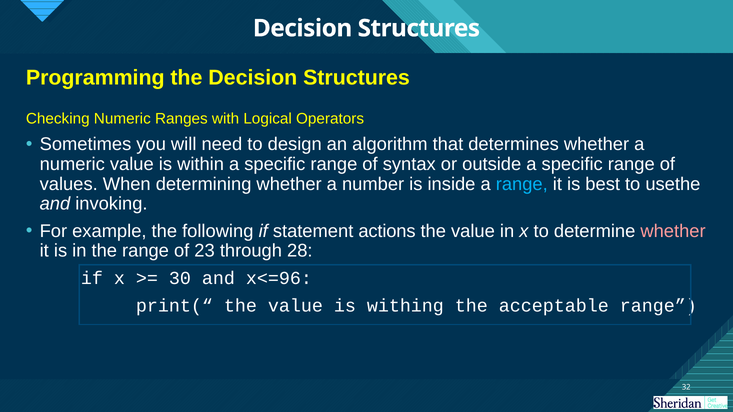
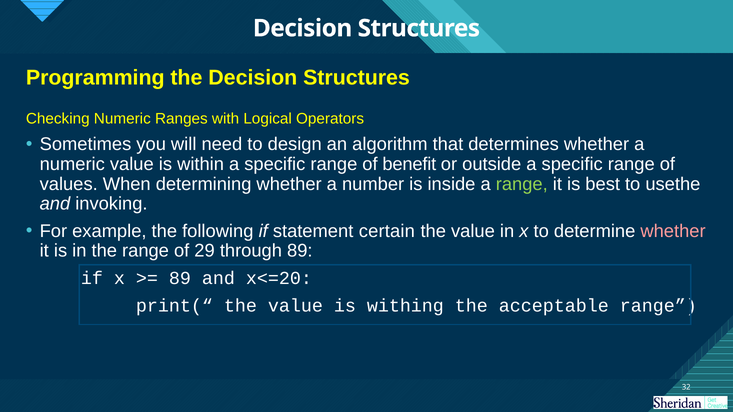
syntax: syntax -> benefit (409, 164)
range colour: light blue -> light green (522, 184)
actions: actions -> certain (387, 231)
23: 23 -> 29 (205, 251)
through 28: 28 -> 89 (300, 251)
30: 30 -> 89 (180, 279)
x<=96: x<=96 -> x<=20 (279, 279)
